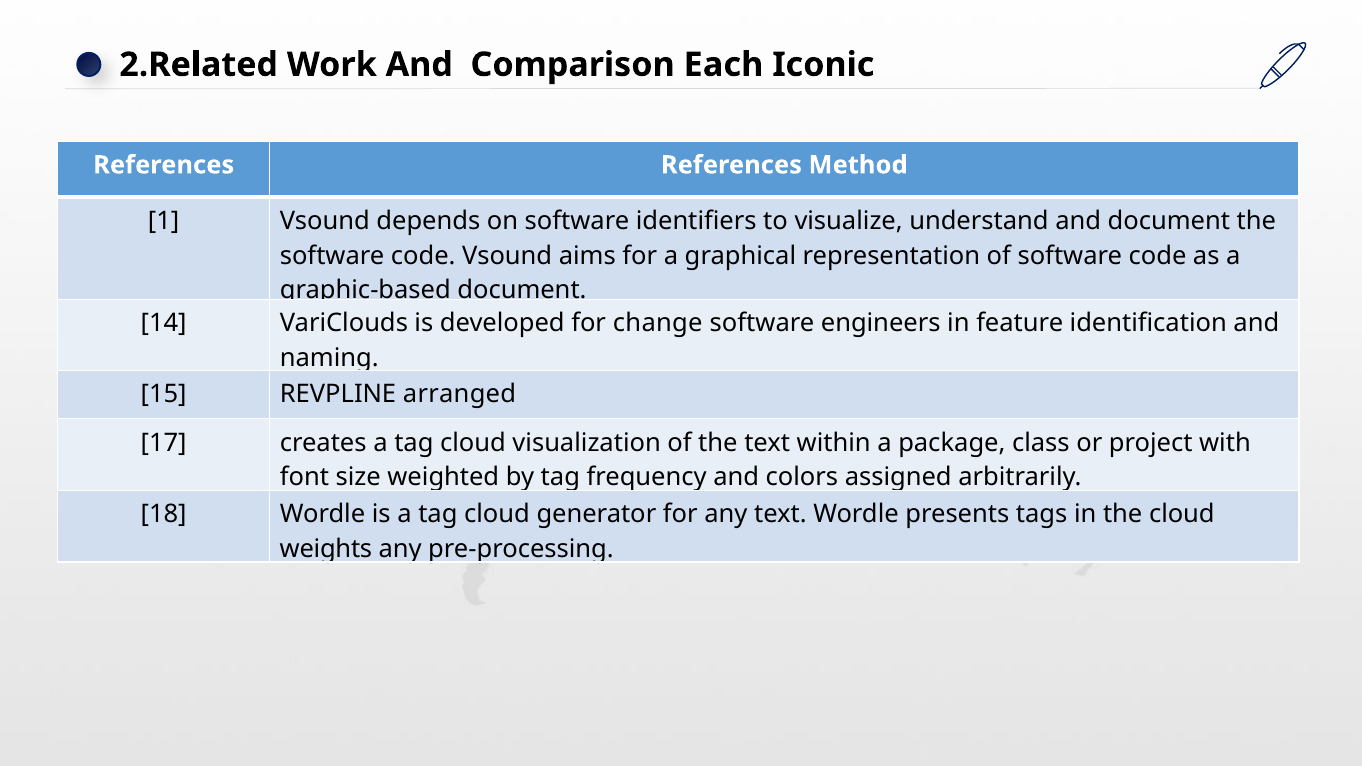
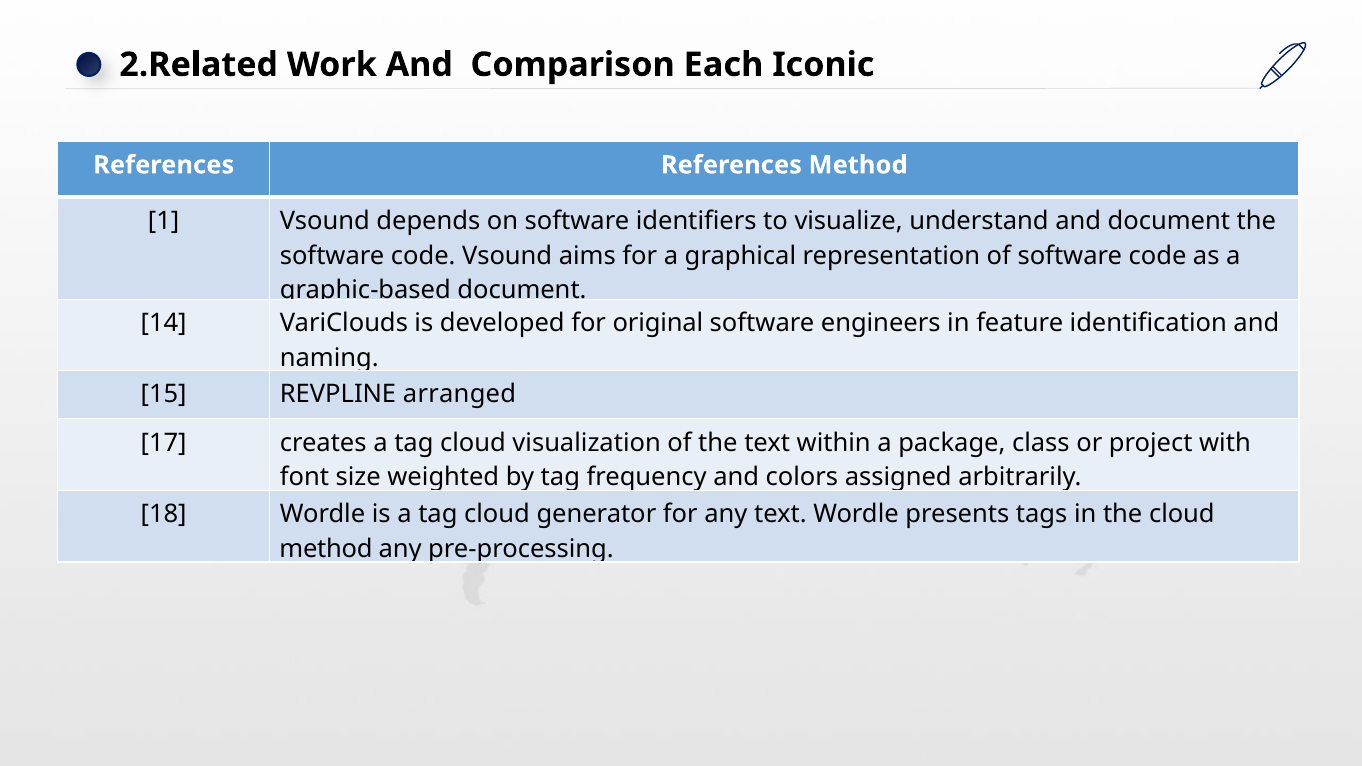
change: change -> original (658, 323)
weights: weights -> method (326, 549)
